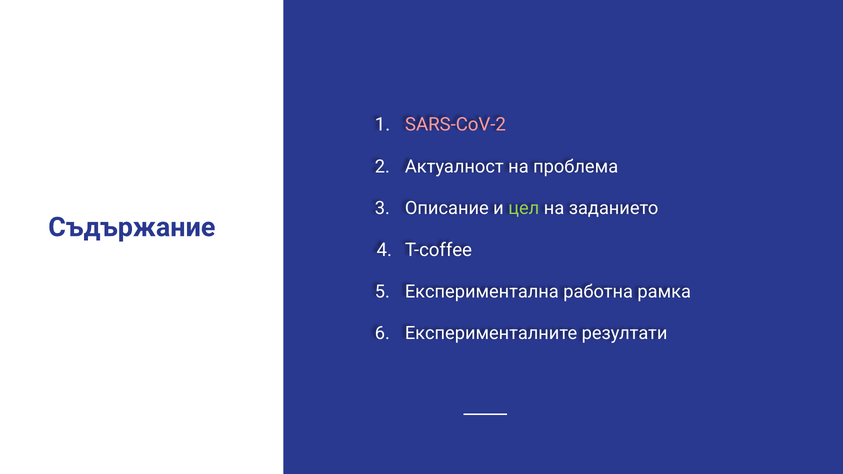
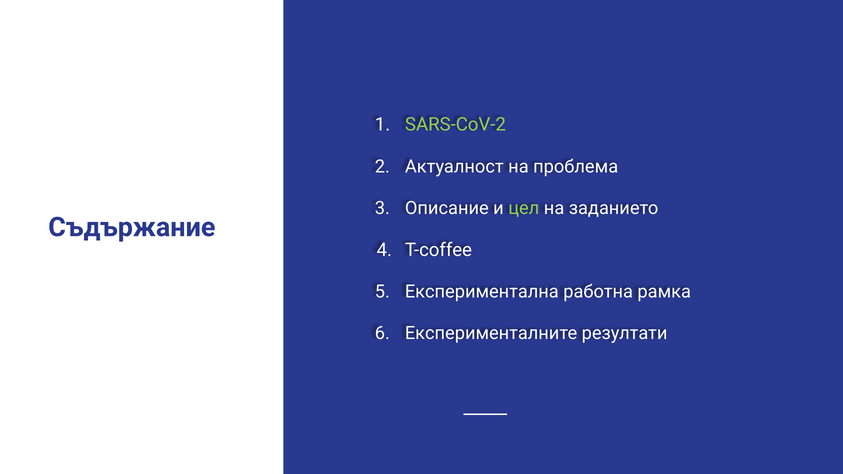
SARS-CoV-2 colour: pink -> light green (455, 124)
